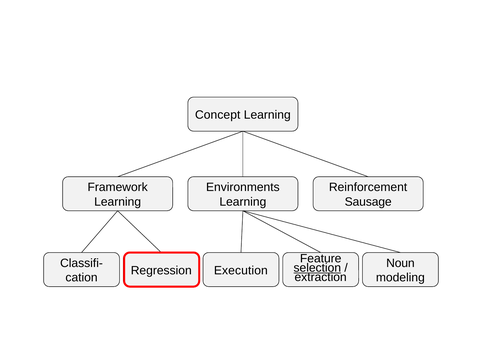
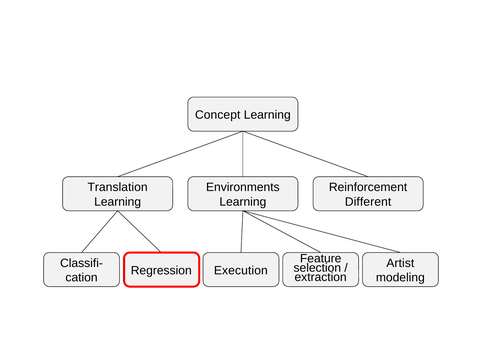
Framework: Framework -> Translation (118, 188)
Sausage: Sausage -> Different (368, 202)
Noun: Noun -> Artist (400, 264)
selection underline: present -> none (317, 268)
